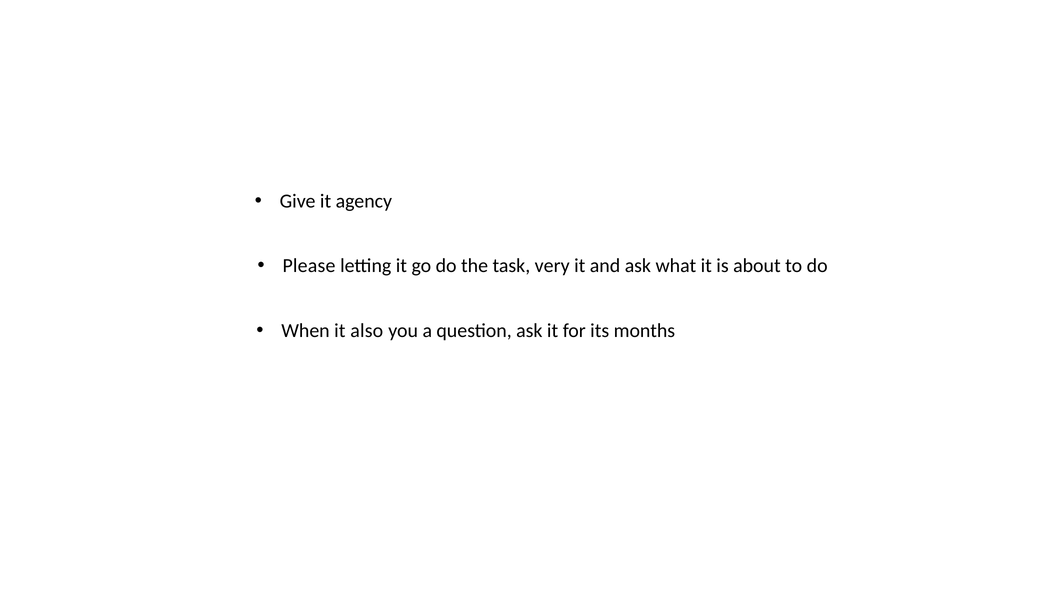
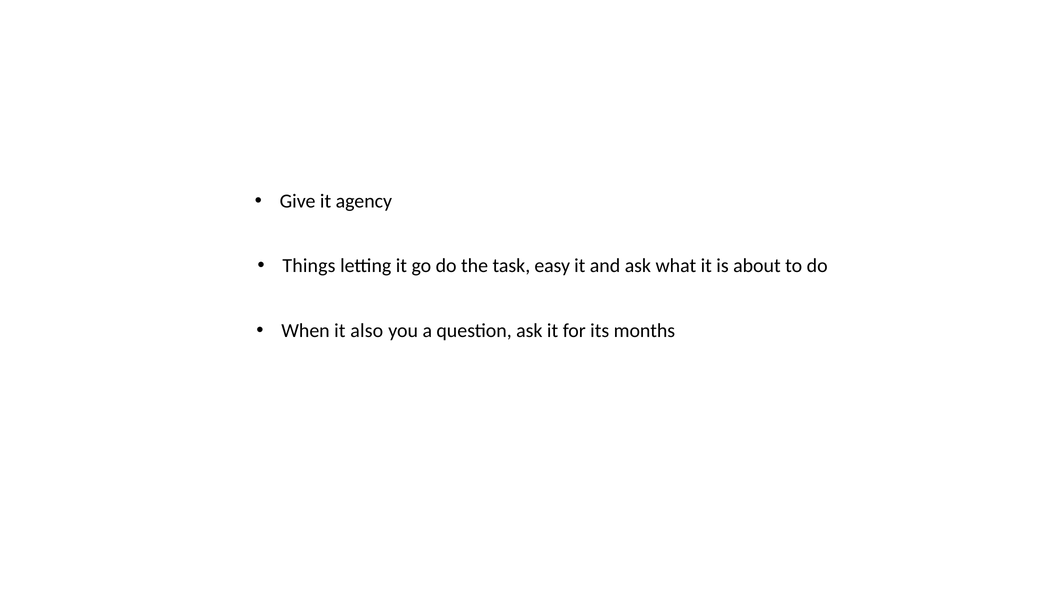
Please: Please -> Things (309, 266)
very: very -> easy (552, 266)
